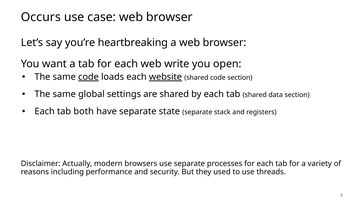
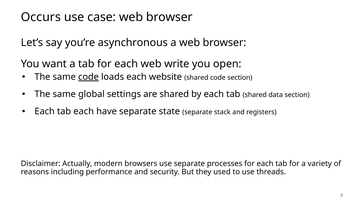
heartbreaking: heartbreaking -> asynchronous (133, 43)
website underline: present -> none (165, 77)
tab both: both -> each (84, 111)
